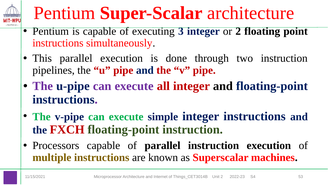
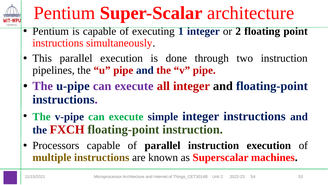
3: 3 -> 1 (181, 31)
